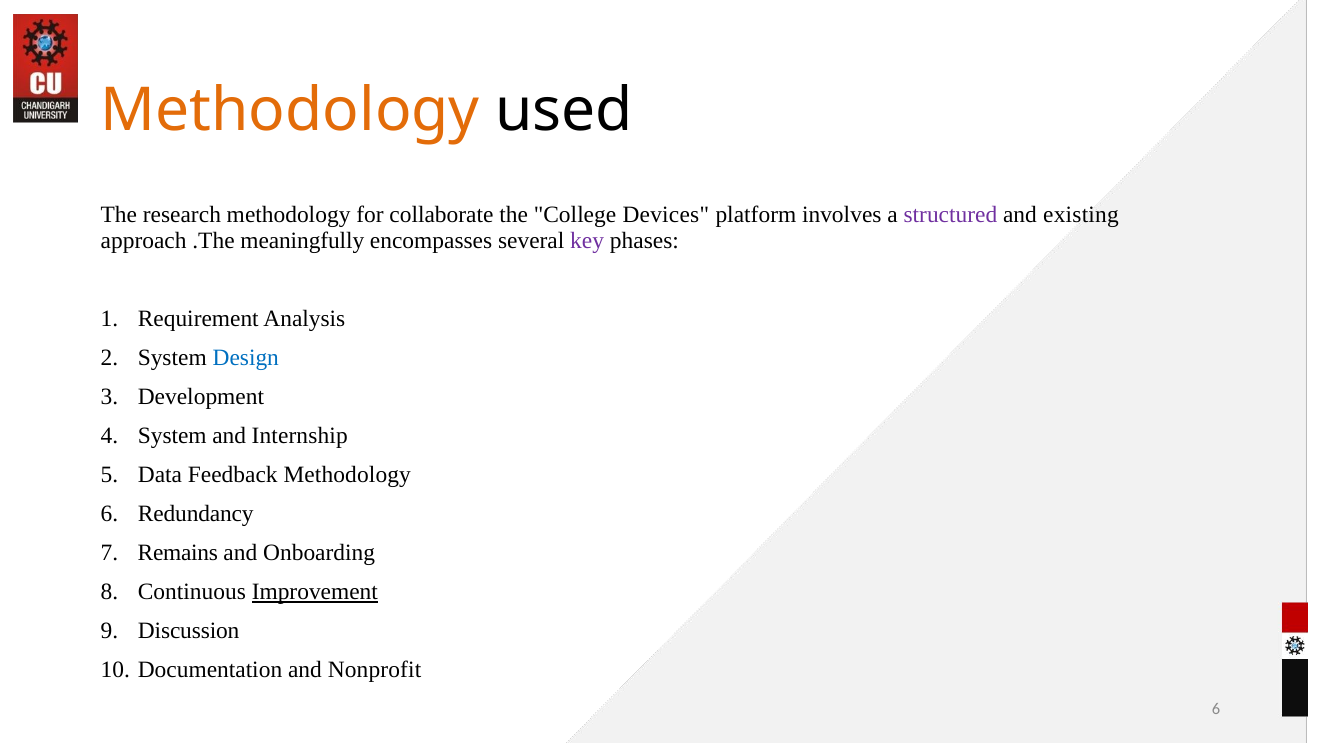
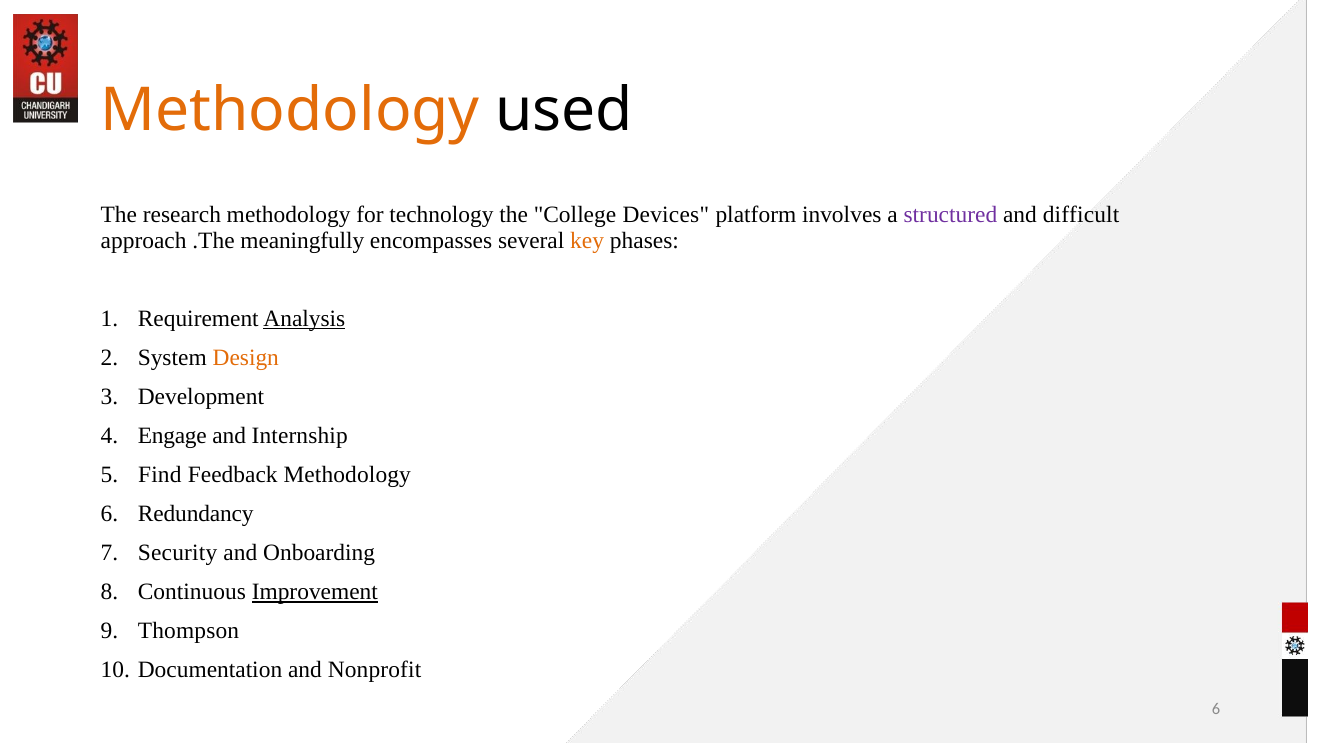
collaborate: collaborate -> technology (441, 215)
existing: existing -> difficult (1081, 215)
key colour: purple -> orange (587, 241)
Analysis underline: none -> present (304, 319)
Design colour: blue -> orange (246, 358)
System: System -> Engage (172, 436)
Data: Data -> Find (160, 475)
Remains: Remains -> Security (178, 553)
Discussion: Discussion -> Thompson (189, 631)
